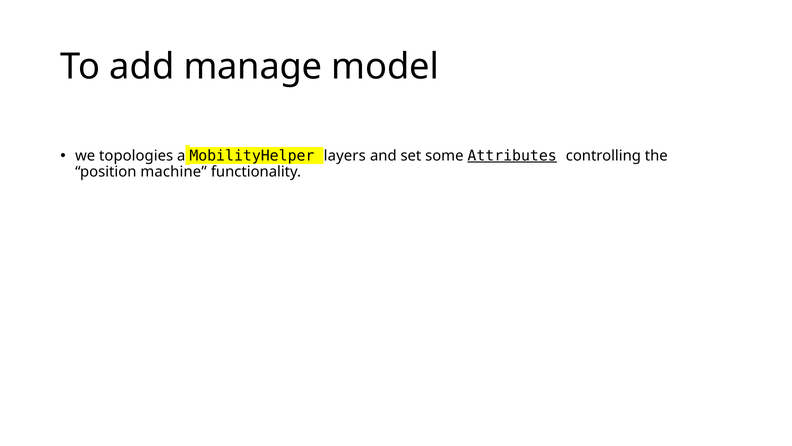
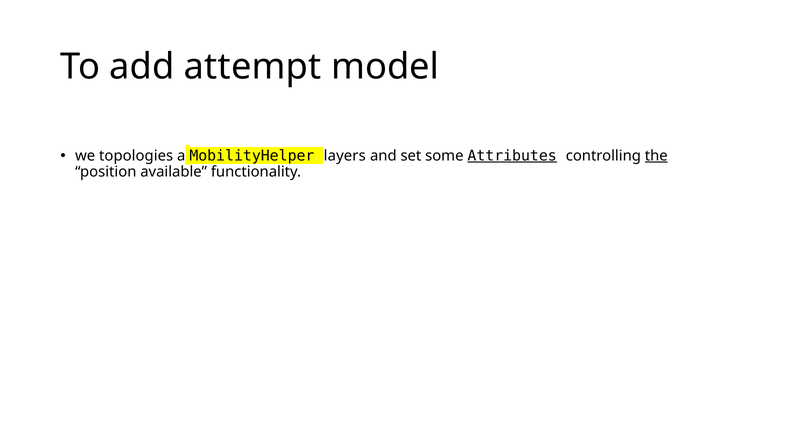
manage: manage -> attempt (253, 67)
the underline: none -> present (656, 156)
machine: machine -> available (174, 172)
